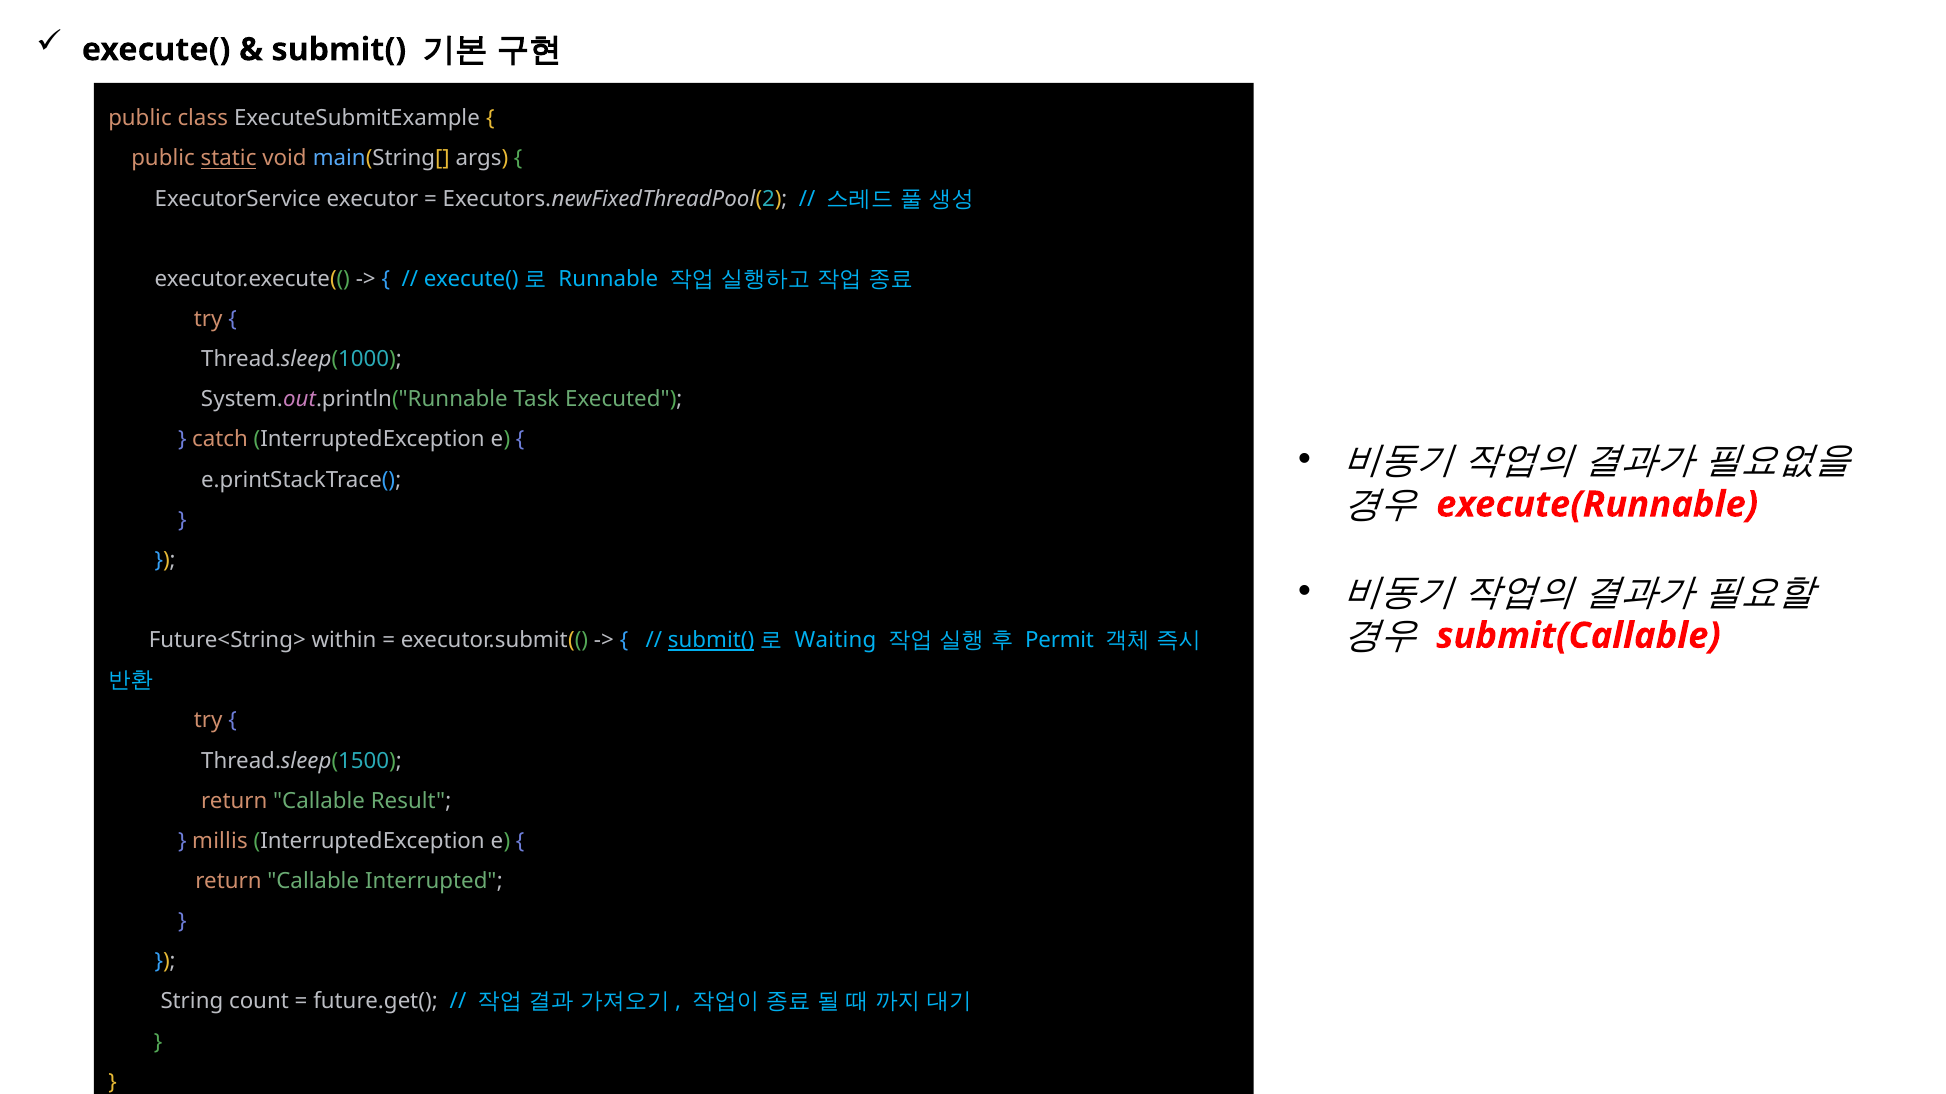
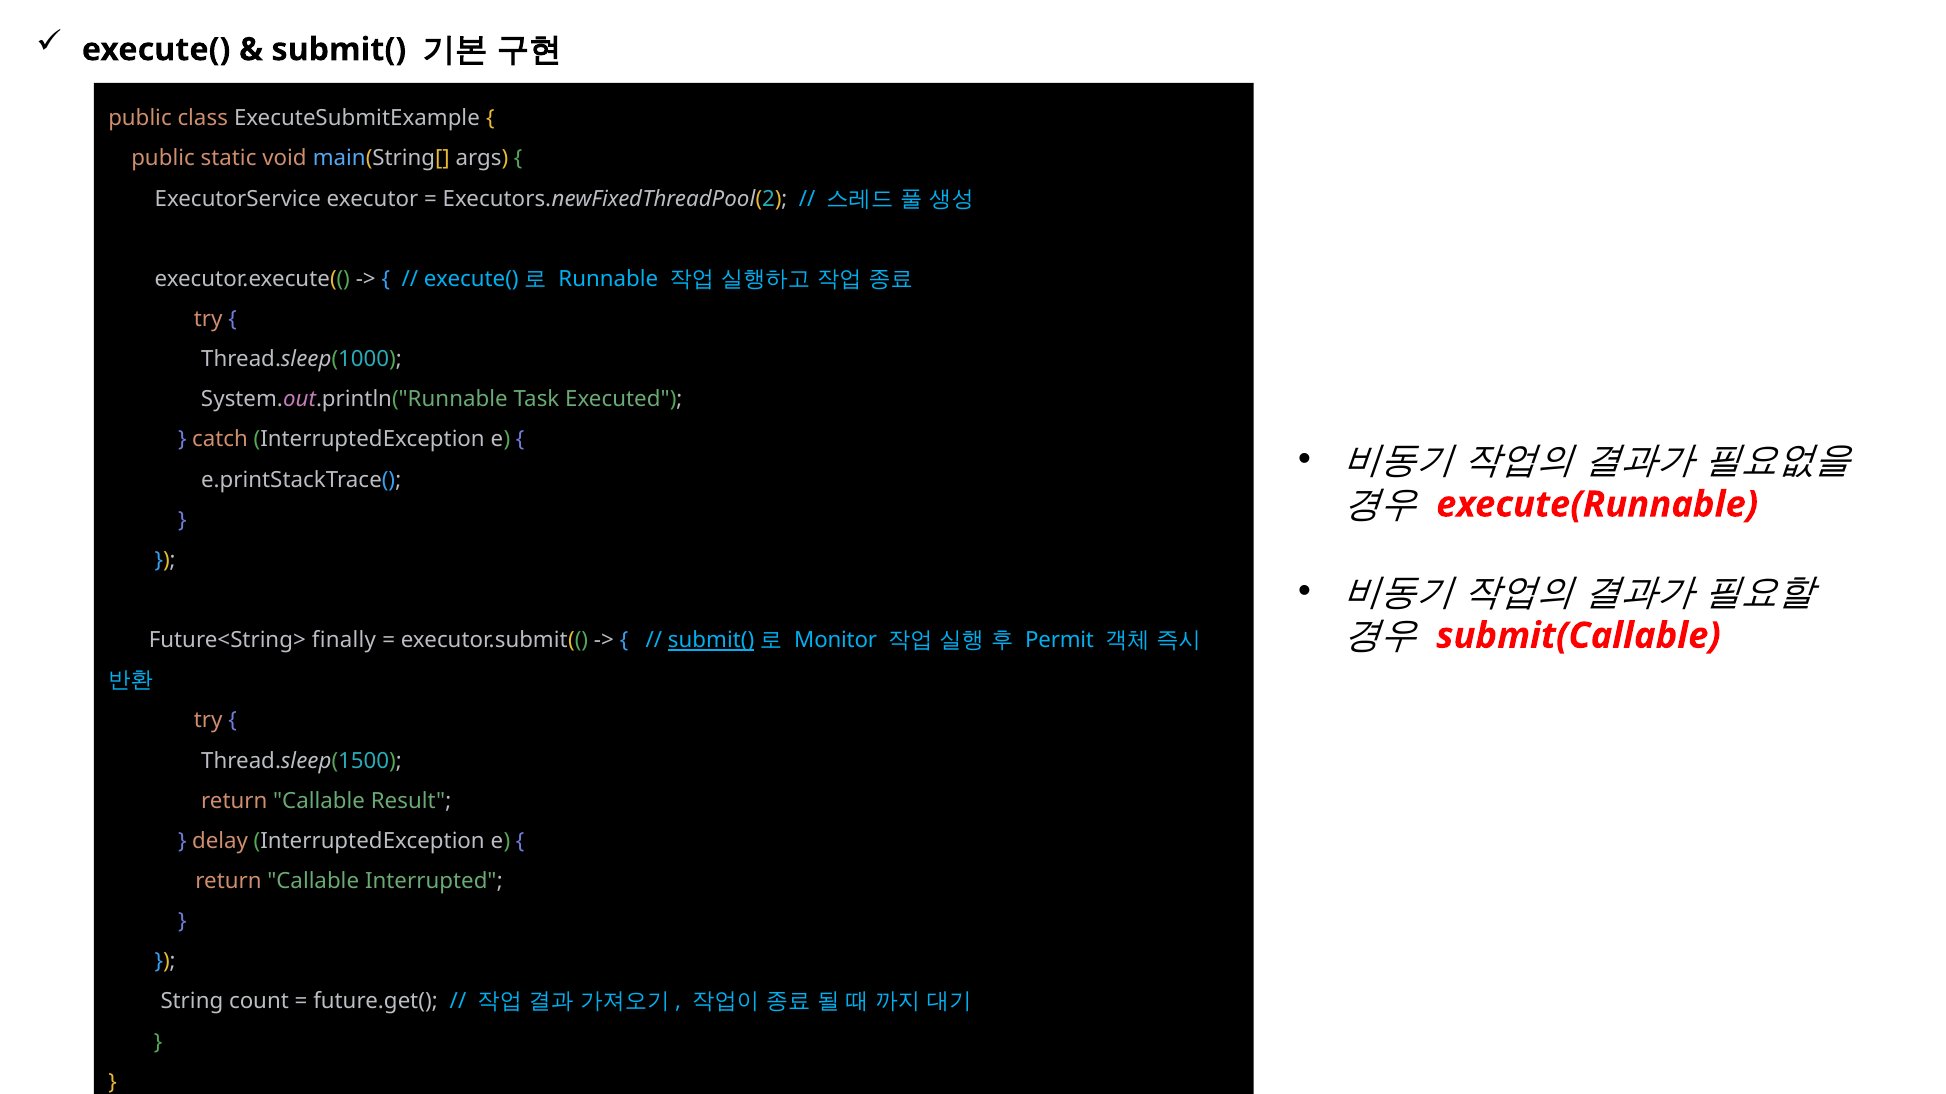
static underline: present -> none (229, 159)
within: within -> finally (344, 641)
Waiting: Waiting -> Monitor (836, 641)
millis: millis -> delay (220, 842)
